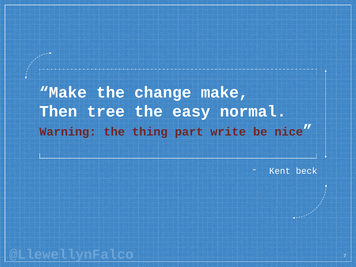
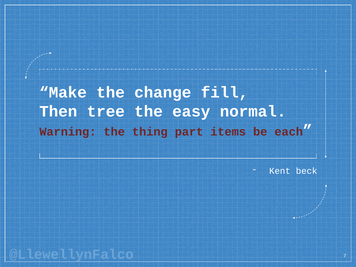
change make: make -> fill (225, 93)
write: write -> items (228, 132)
nice: nice -> each (289, 132)
